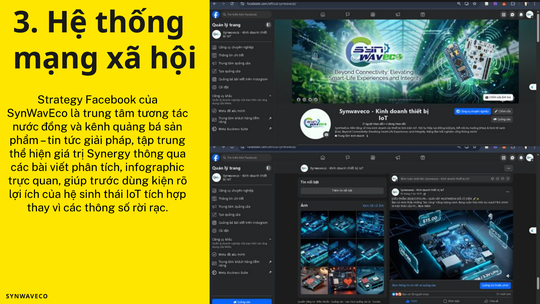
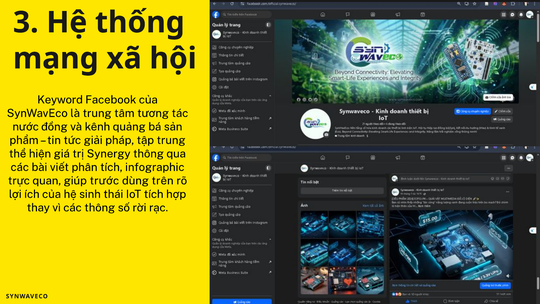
Strategy: Strategy -> Keyword (60, 100)
kiện: kiện -> trên (163, 181)
